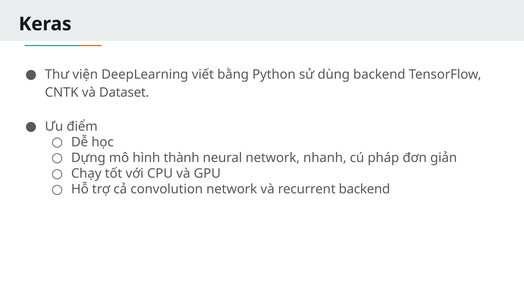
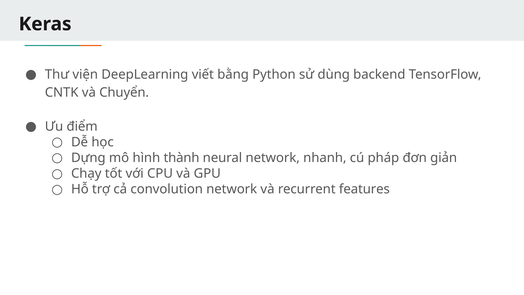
Dataset: Dataset -> Chuyển (124, 92)
recurrent backend: backend -> features (364, 189)
